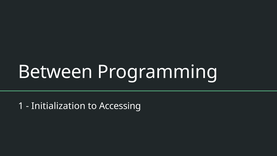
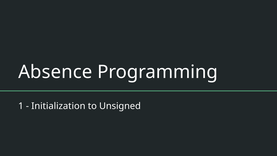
Between: Between -> Absence (55, 72)
Accessing: Accessing -> Unsigned (120, 106)
